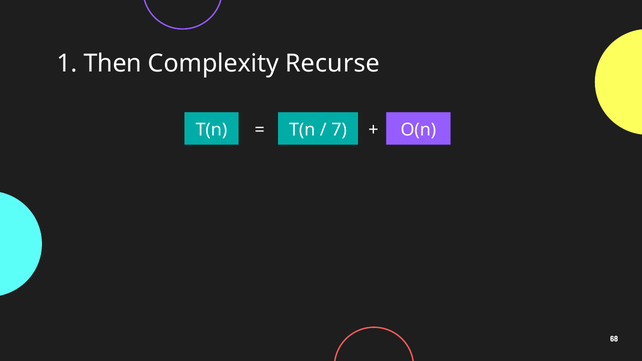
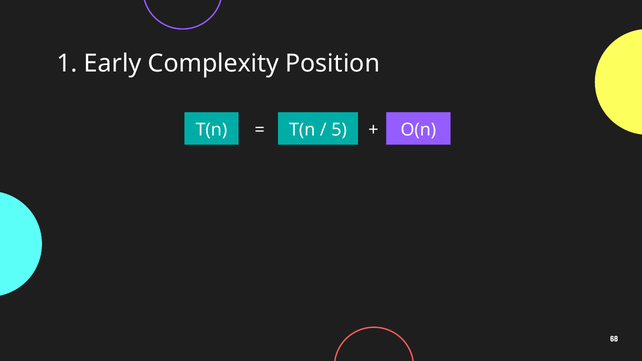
Then: Then -> Early (113, 64)
Recurse: Recurse -> Position (333, 64)
7: 7 -> 5 (339, 130)
